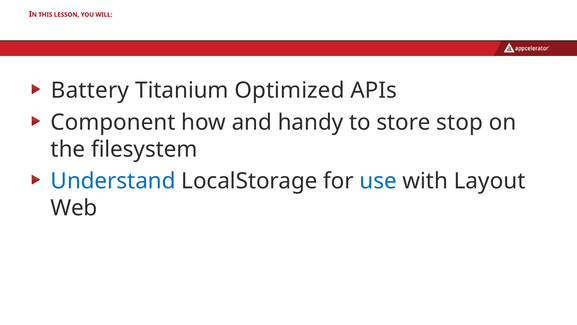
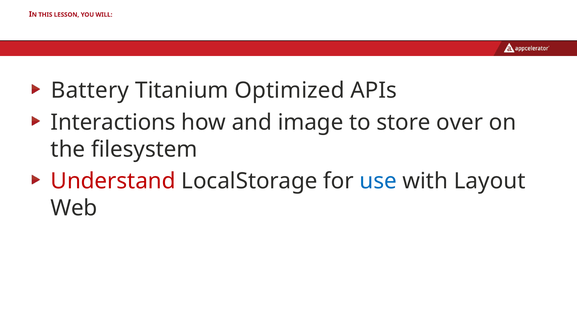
Component: Component -> Interactions (113, 122)
handy: handy -> image (311, 122)
stop: stop -> over (460, 122)
Understand colour: blue -> red (113, 181)
